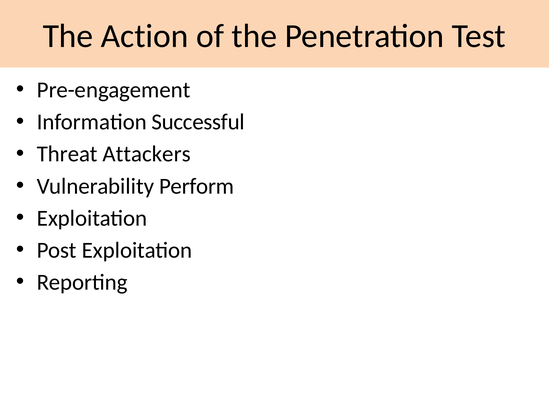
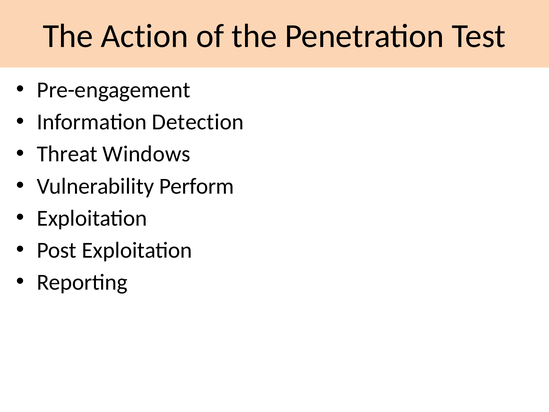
Successful: Successful -> Detection (198, 122)
Attackers: Attackers -> Windows (147, 154)
